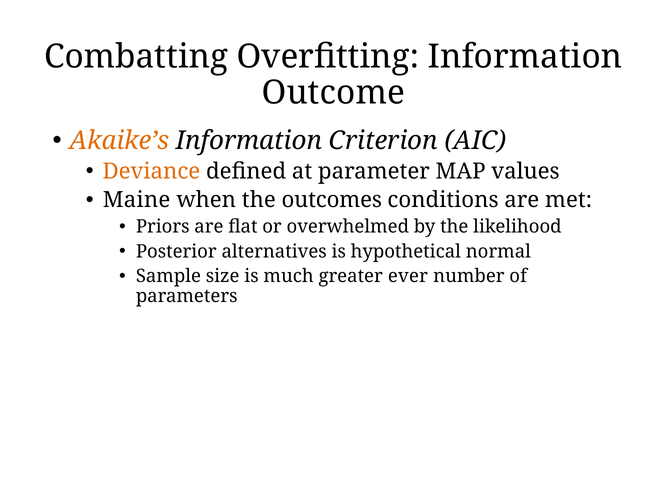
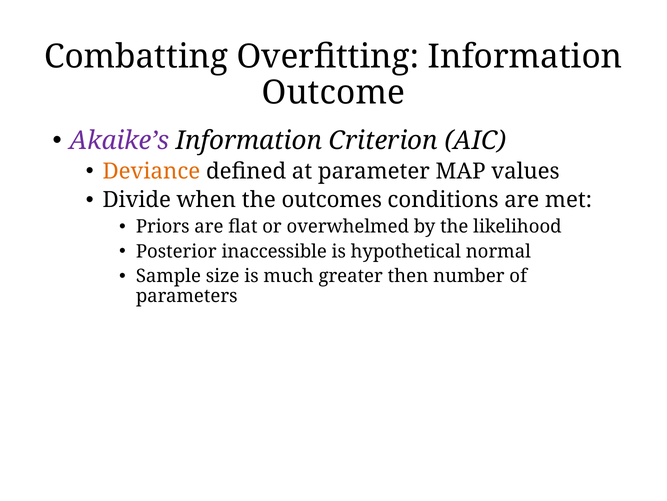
Akaike’s colour: orange -> purple (119, 140)
Maine: Maine -> Divide (137, 200)
alternatives: alternatives -> inaccessible (274, 251)
ever: ever -> then (408, 276)
